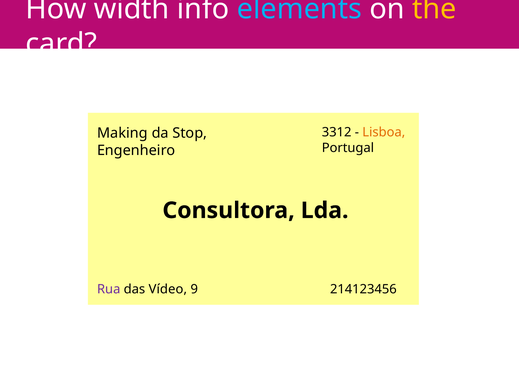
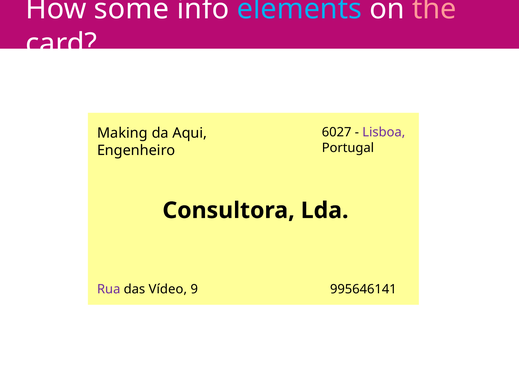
width: width -> some (131, 9)
the colour: yellow -> pink (434, 9)
3312: 3312 -> 6027 (337, 132)
Lisboa colour: orange -> purple (384, 132)
Stop: Stop -> Aqui (190, 133)
214123456: 214123456 -> 995646141 (363, 290)
